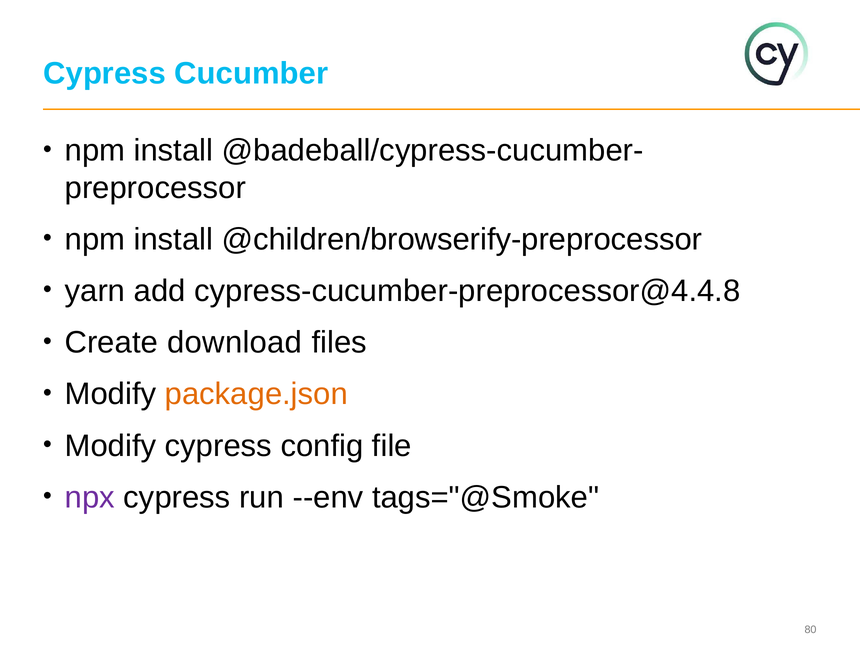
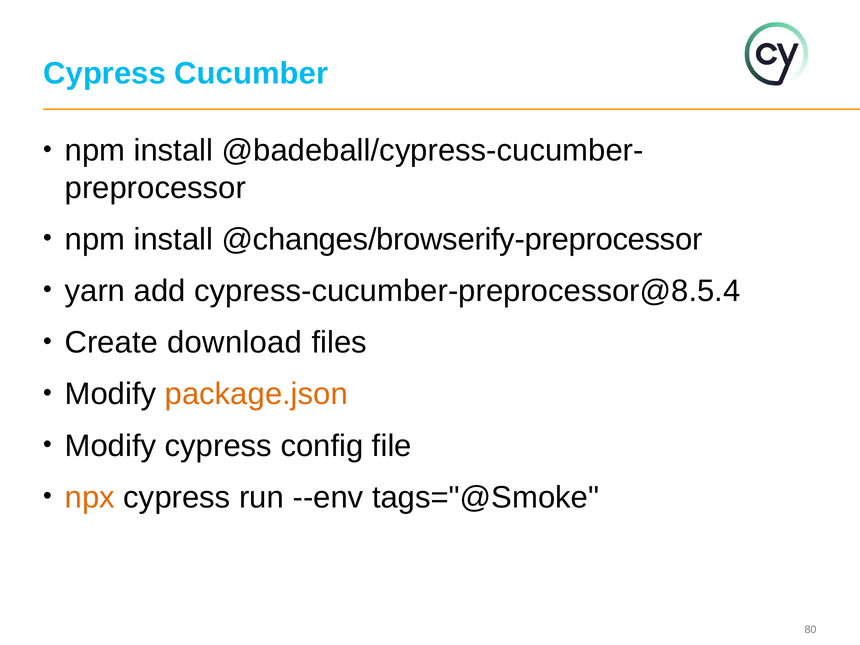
@children/browserify-preprocessor: @children/browserify-preprocessor -> @changes/browserify-preprocessor (462, 239)
cypress-cucumber-preprocessor@4.4.8: cypress-cucumber-preprocessor@4.4.8 -> cypress-cucumber-preprocessor@8.5.4 (467, 291)
npx colour: purple -> orange (90, 497)
